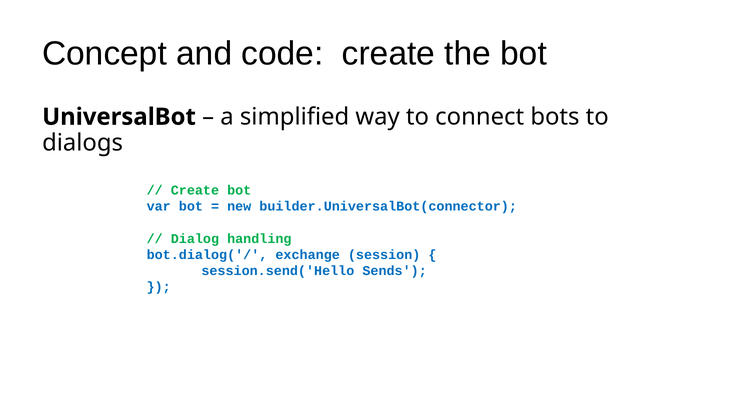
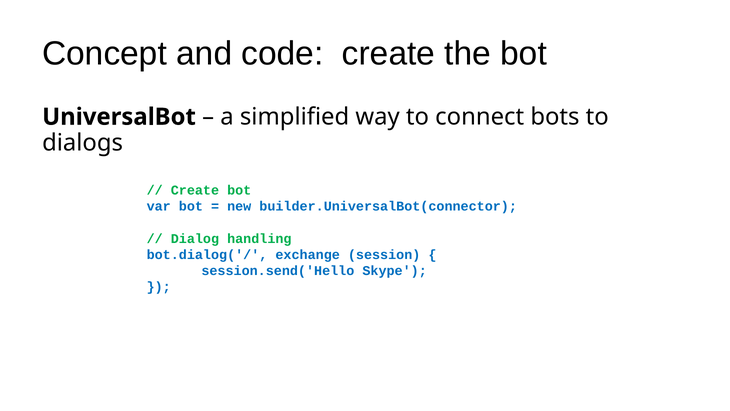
Sends: Sends -> Skype (395, 271)
